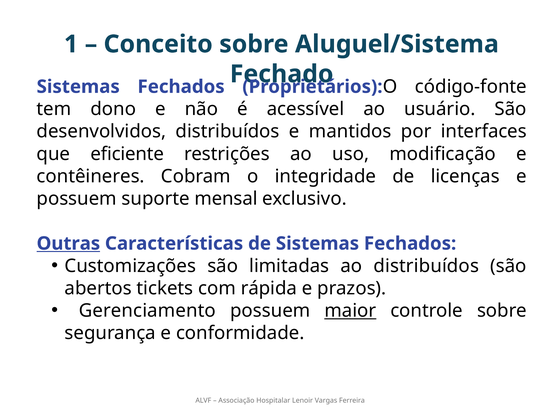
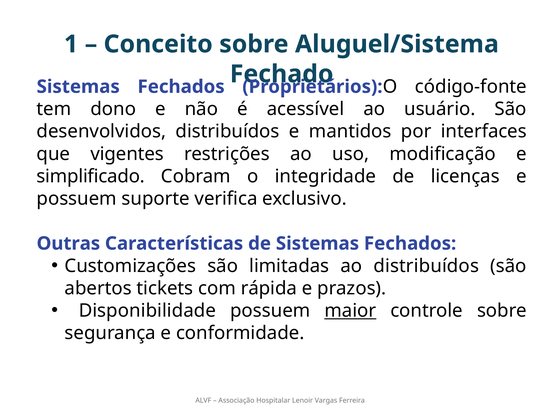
eficiente: eficiente -> vigentes (127, 154)
contêineres: contêineres -> simplificado (91, 176)
mensal: mensal -> verifica (226, 199)
Outras underline: present -> none (68, 244)
Gerenciamento: Gerenciamento -> Disponibilidade (147, 311)
